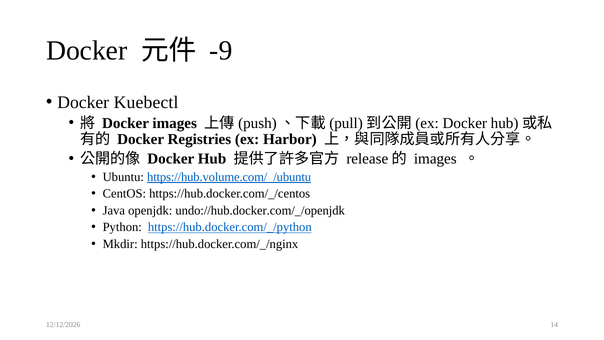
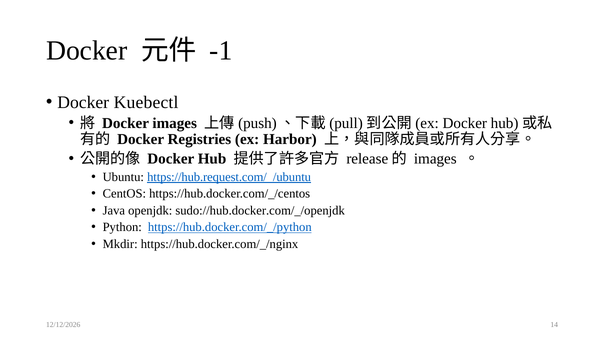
-9: -9 -> -1 (221, 51)
https://hub.volume.com/_/ubuntu: https://hub.volume.com/_/ubuntu -> https://hub.request.com/_/ubuntu (229, 177)
undo://hub.docker.com/_/openjdk: undo://hub.docker.com/_/openjdk -> sudo://hub.docker.com/_/openjdk (260, 210)
